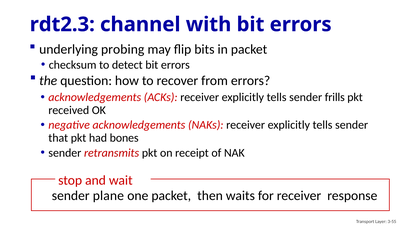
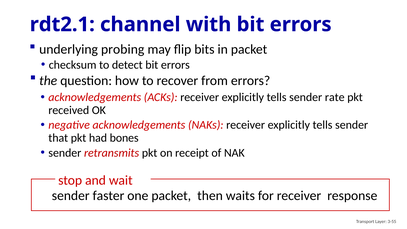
rdt2.3: rdt2.3 -> rdt2.1 (62, 24)
frills: frills -> rate (335, 97)
plane: plane -> faster (108, 196)
